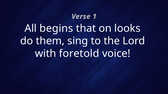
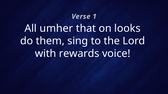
begins: begins -> umher (56, 29)
foretold: foretold -> rewards (79, 54)
